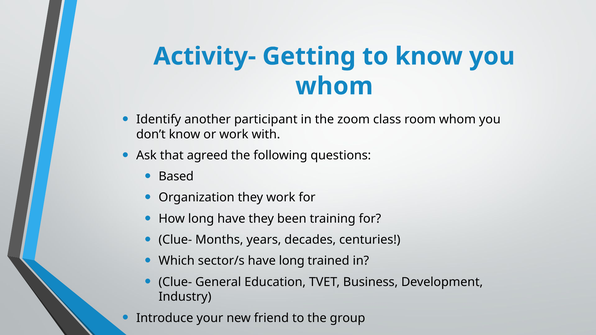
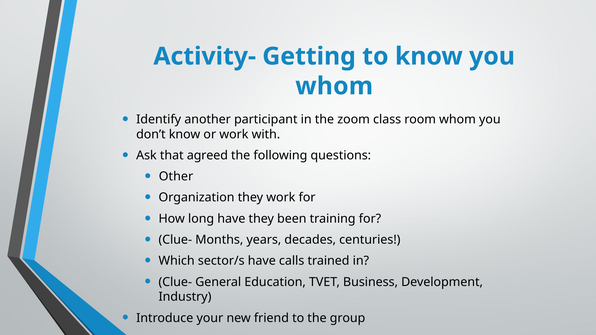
Based: Based -> Other (176, 177)
have long: long -> calls (292, 261)
